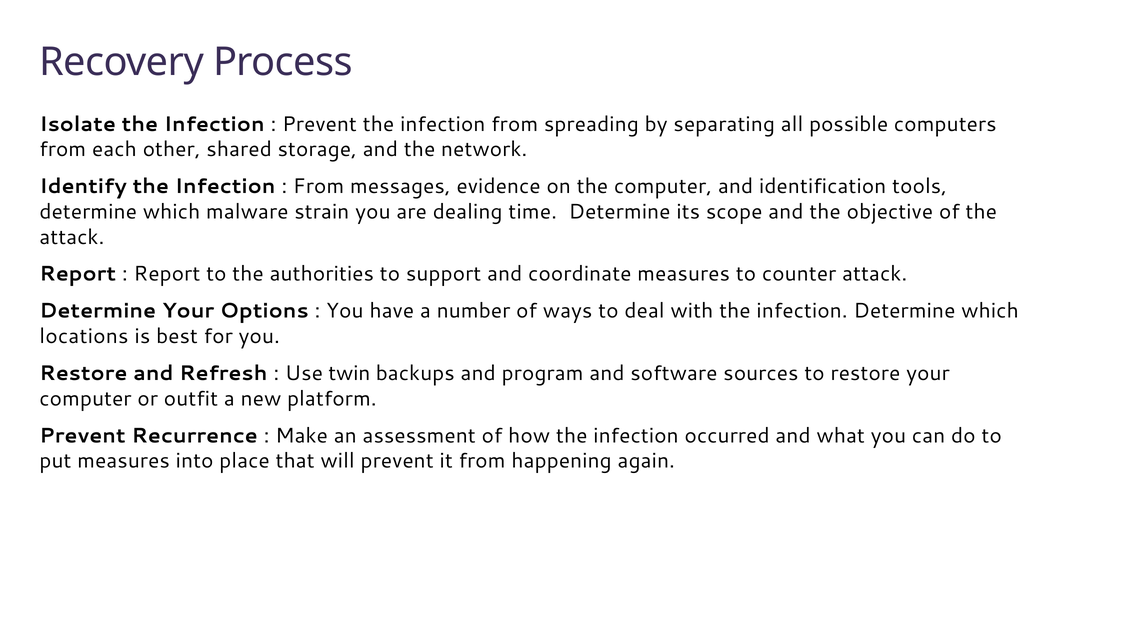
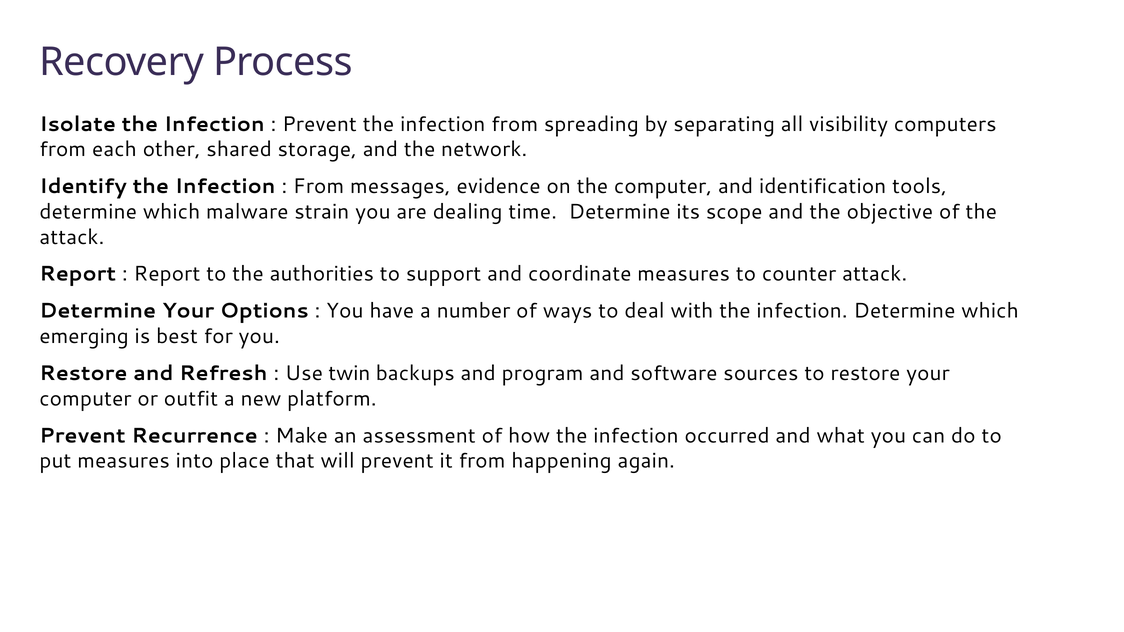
possible: possible -> visibility (849, 124)
locations: locations -> emerging (84, 336)
